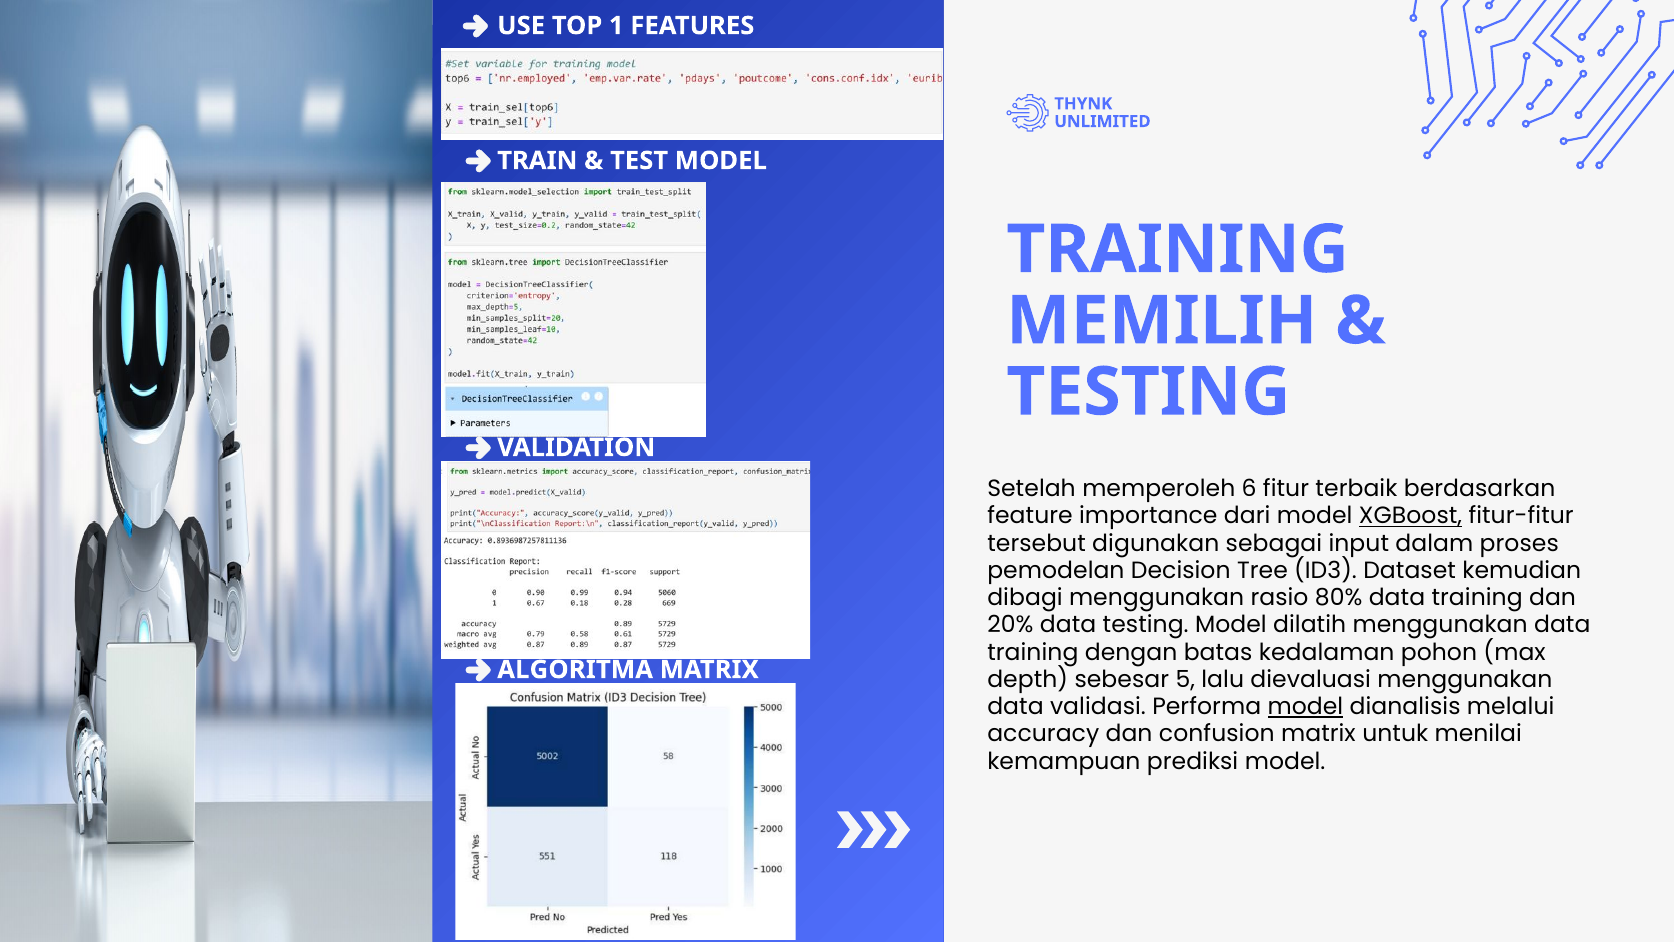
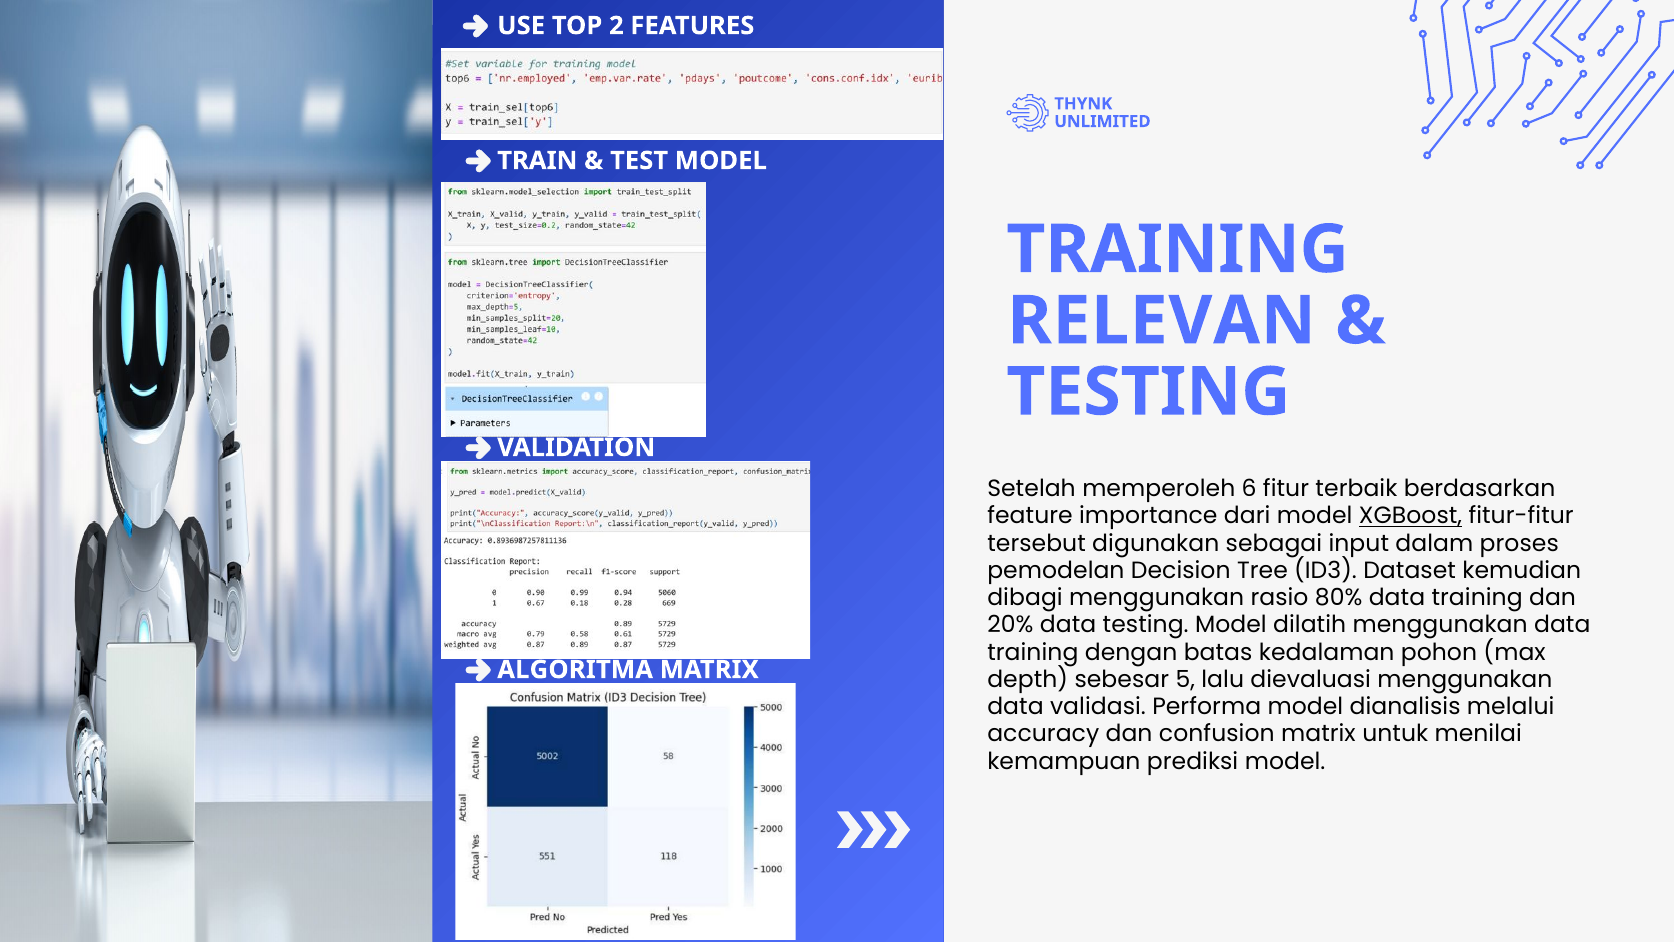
1: 1 -> 2 (616, 26)
MEMILIH: MEMILIH -> RELEVAN (1162, 321)
model underline: present -> none (1305, 707)
